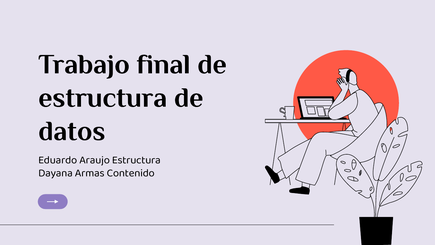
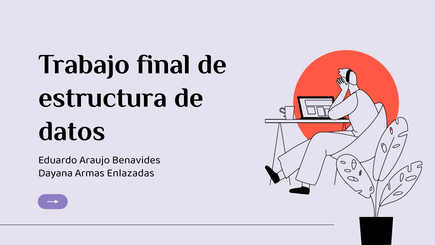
Araujo Estructura: Estructura -> Benavides (136, 160)
Contenido: Contenido -> Enlazadas (131, 173)
